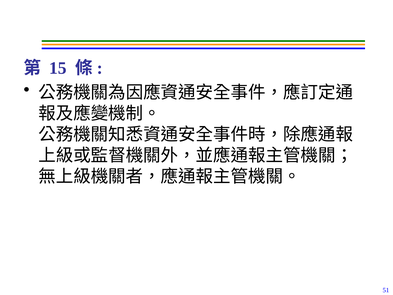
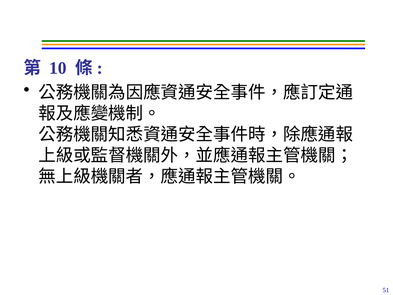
15: 15 -> 10 (58, 68)
